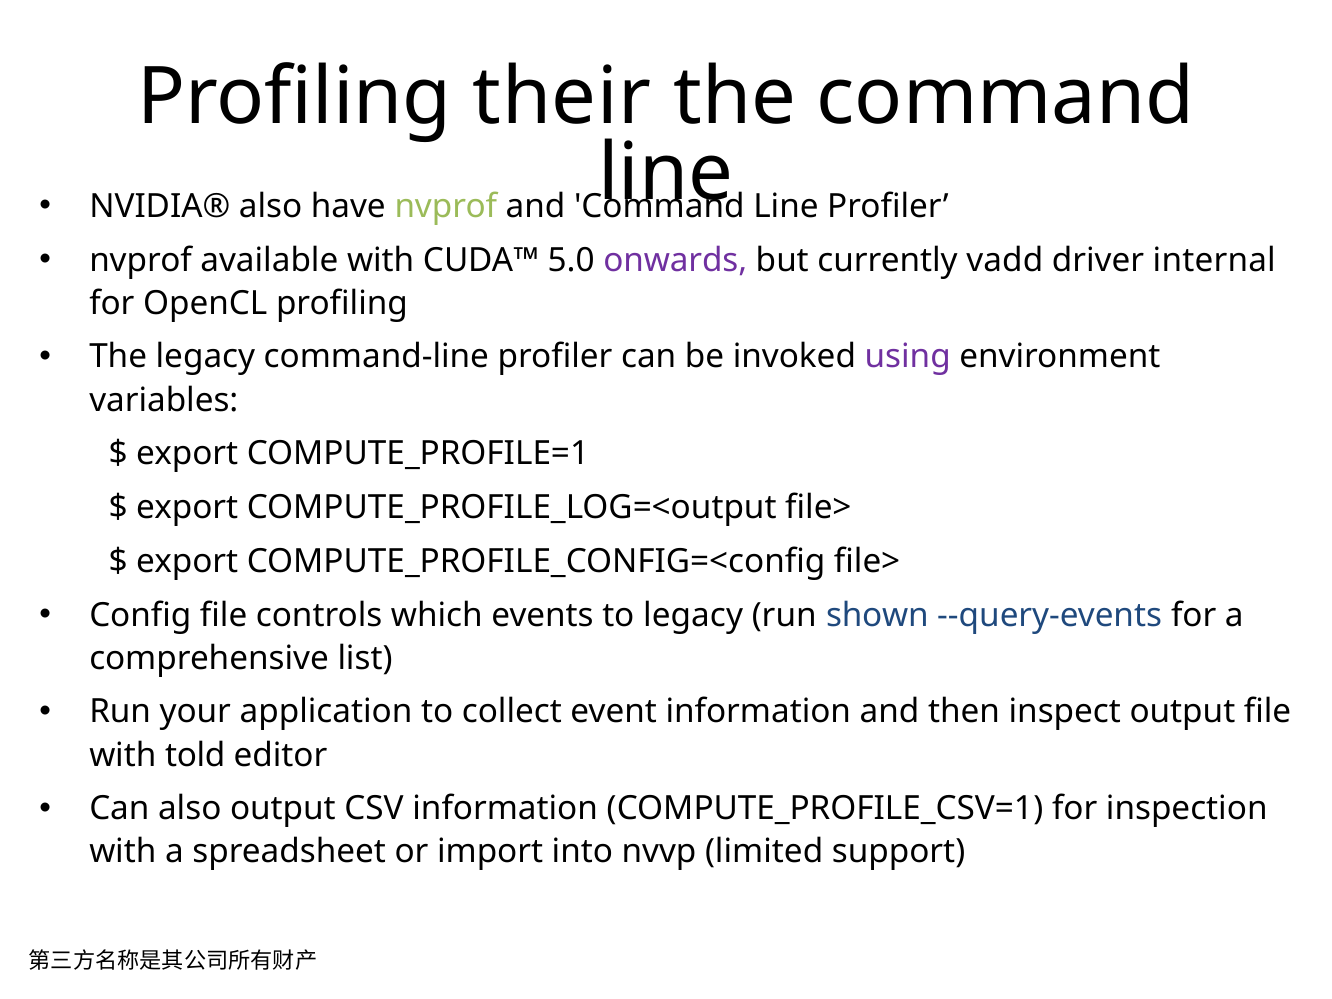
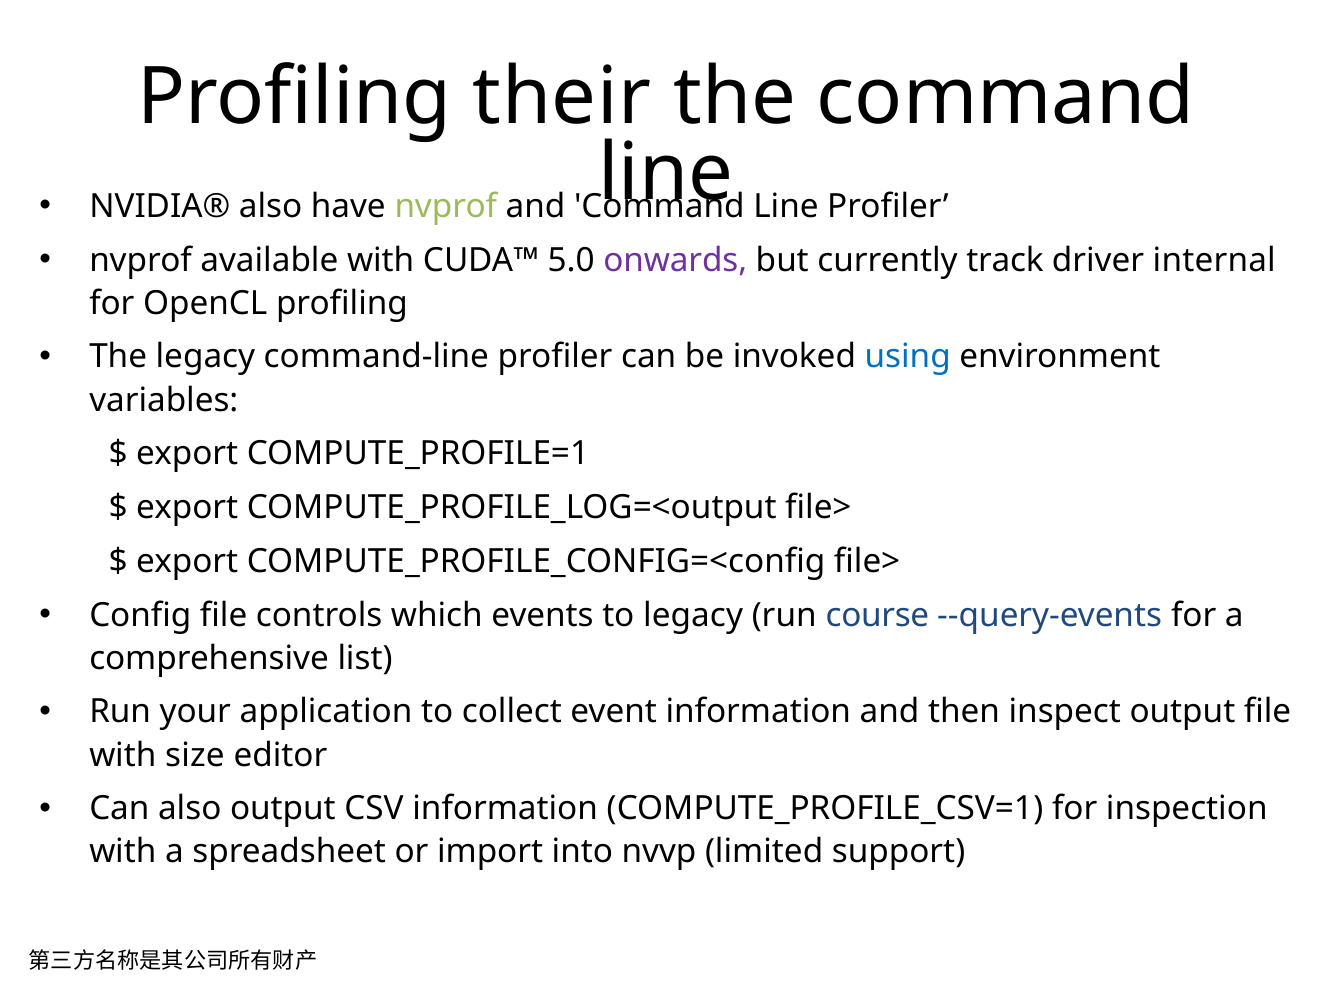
vadd: vadd -> track (1005, 260)
using colour: purple -> blue (908, 357)
shown: shown -> course (877, 615)
told: told -> size (195, 755)
